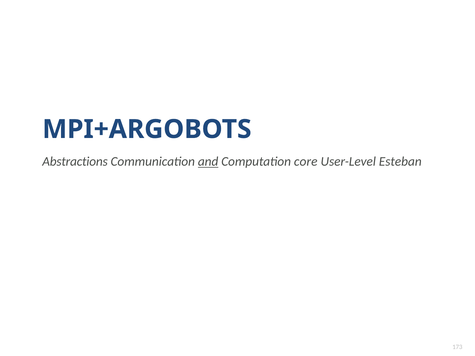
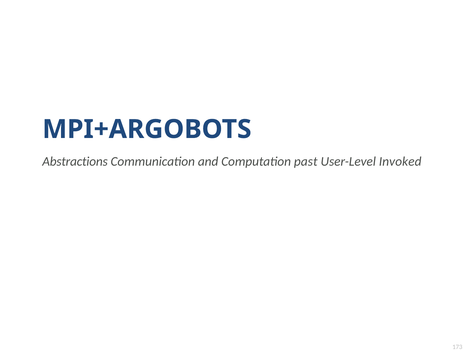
and underline: present -> none (208, 162)
core: core -> past (306, 162)
Esteban: Esteban -> Invoked (400, 162)
